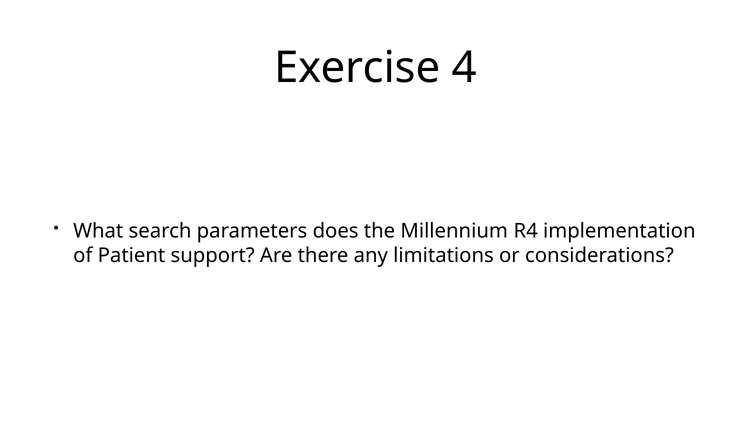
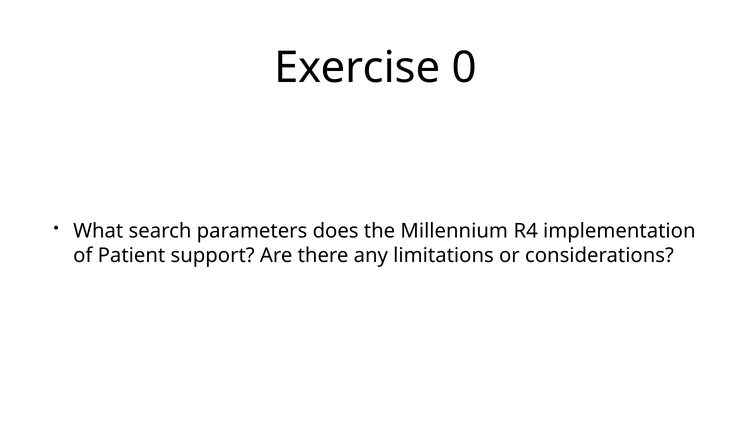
4: 4 -> 0 (464, 68)
